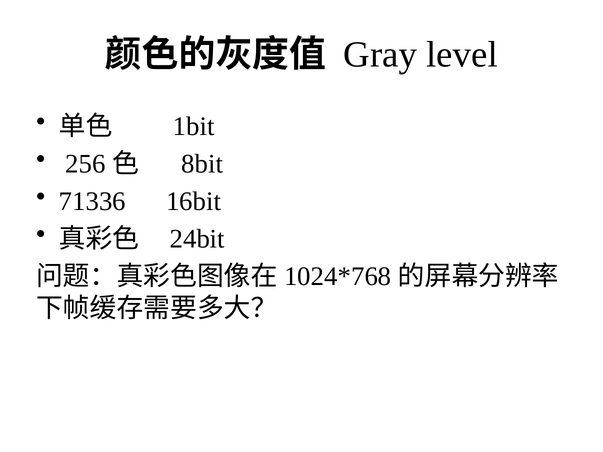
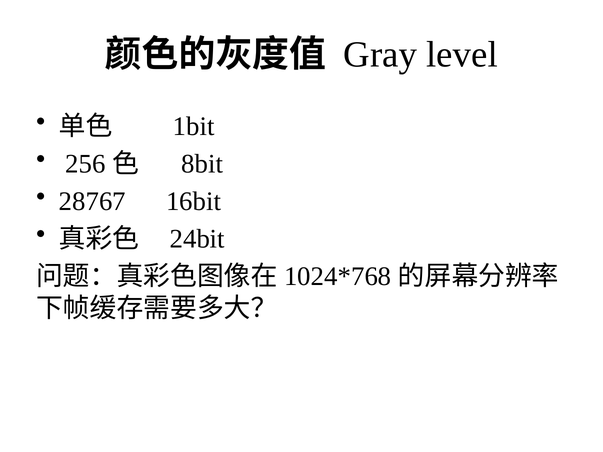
71336: 71336 -> 28767 (92, 202)
